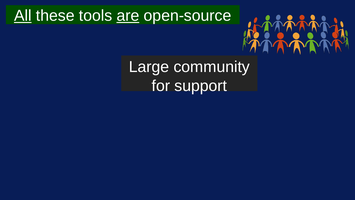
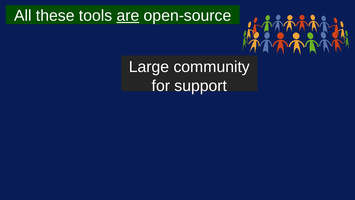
All underline: present -> none (23, 16)
